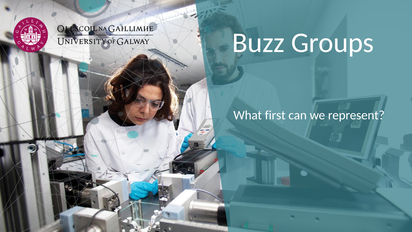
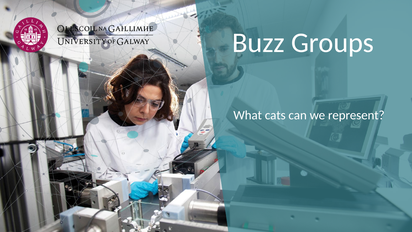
first: first -> cats (275, 115)
